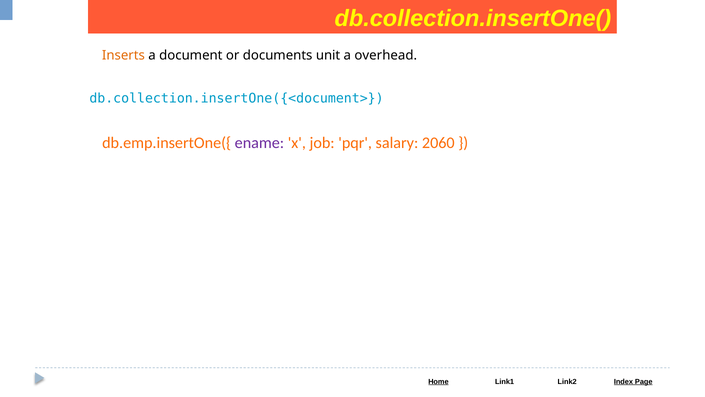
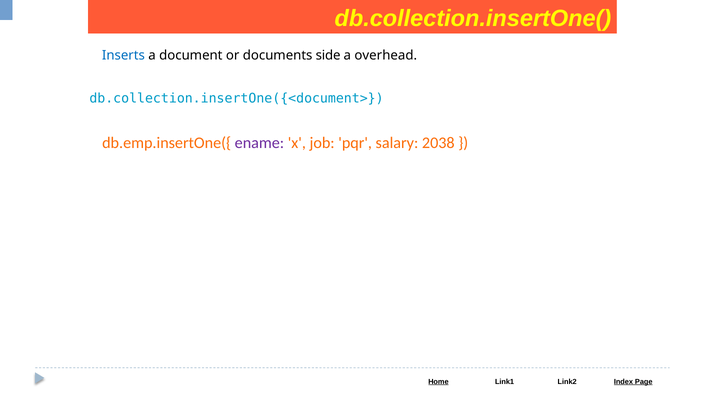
Inserts colour: orange -> blue (123, 56)
unit: unit -> side (328, 56)
2060: 2060 -> 2038 (438, 143)
